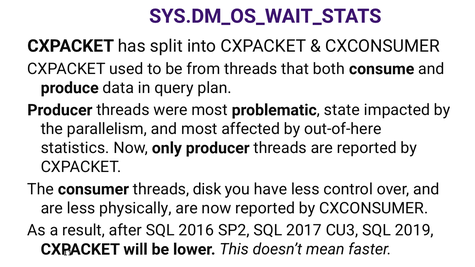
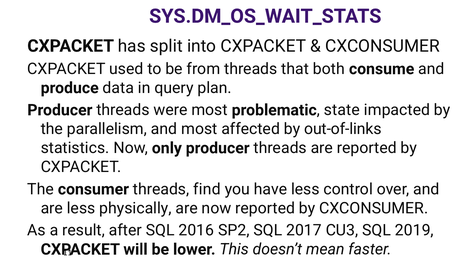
out-of-here: out-of-here -> out-of-links (343, 129)
disk: disk -> find (207, 189)
